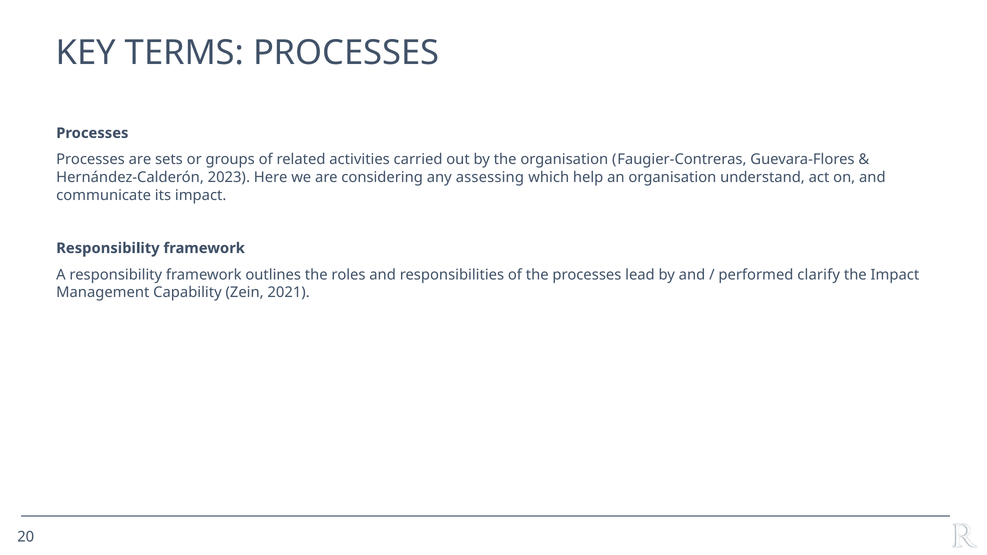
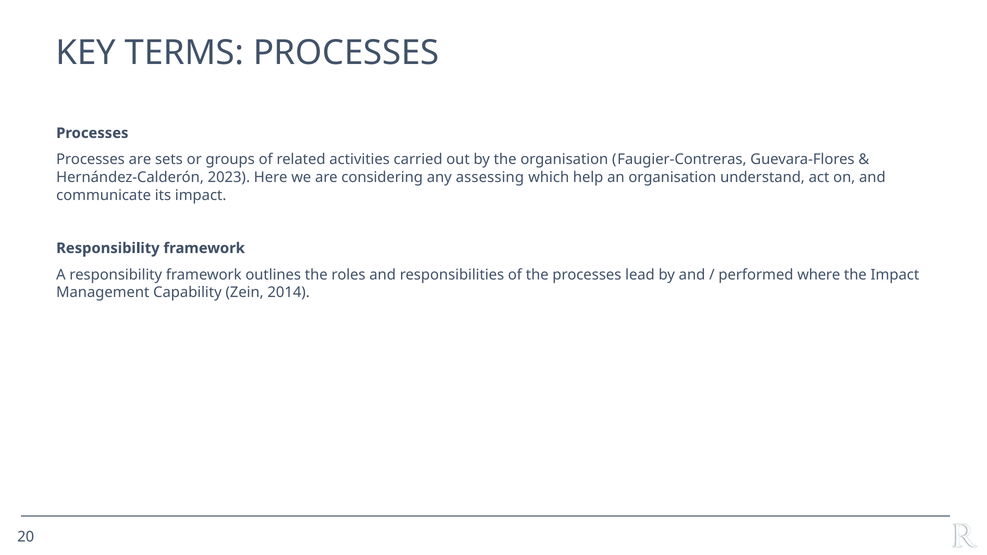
clarify: clarify -> where (819, 275)
2021: 2021 -> 2014 (289, 293)
